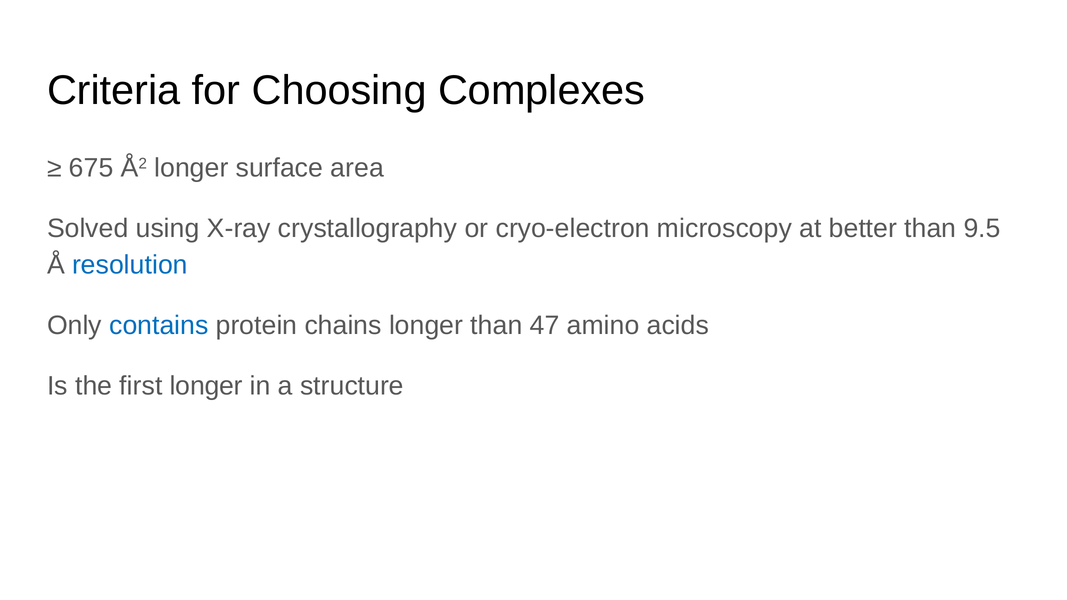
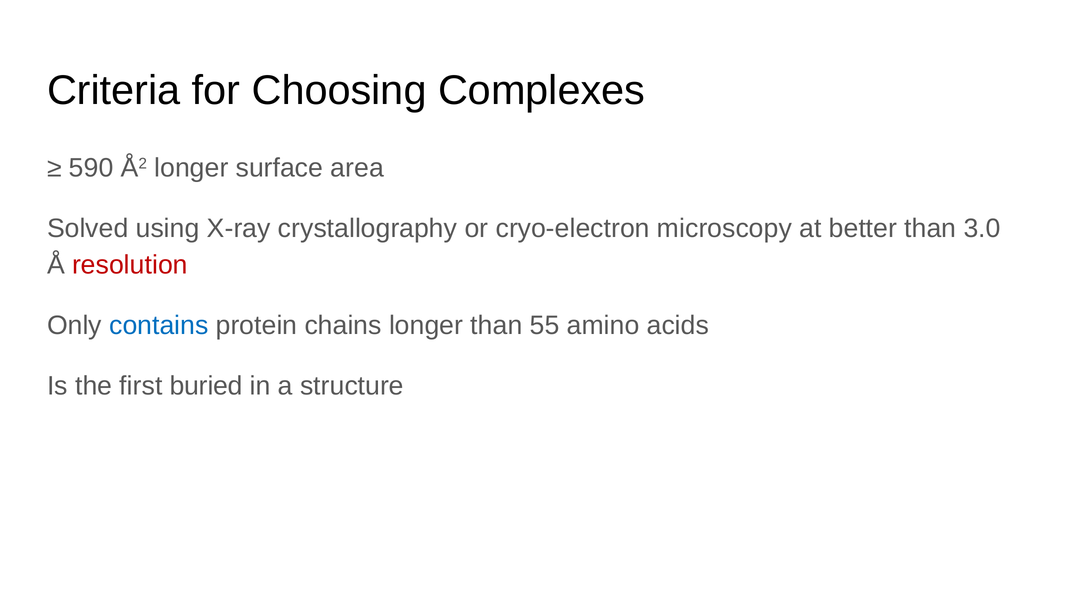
675: 675 -> 590 (91, 168)
9.5: 9.5 -> 3.0 (982, 228)
resolution colour: blue -> red (130, 265)
47: 47 -> 55 (545, 326)
first longer: longer -> buried (206, 386)
